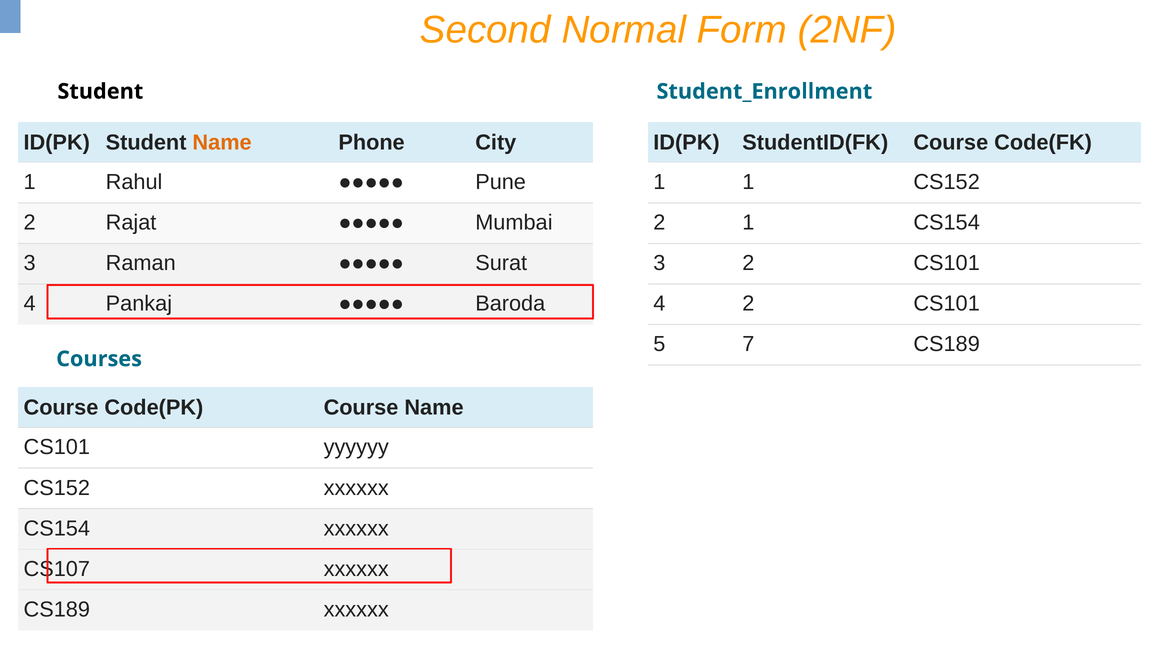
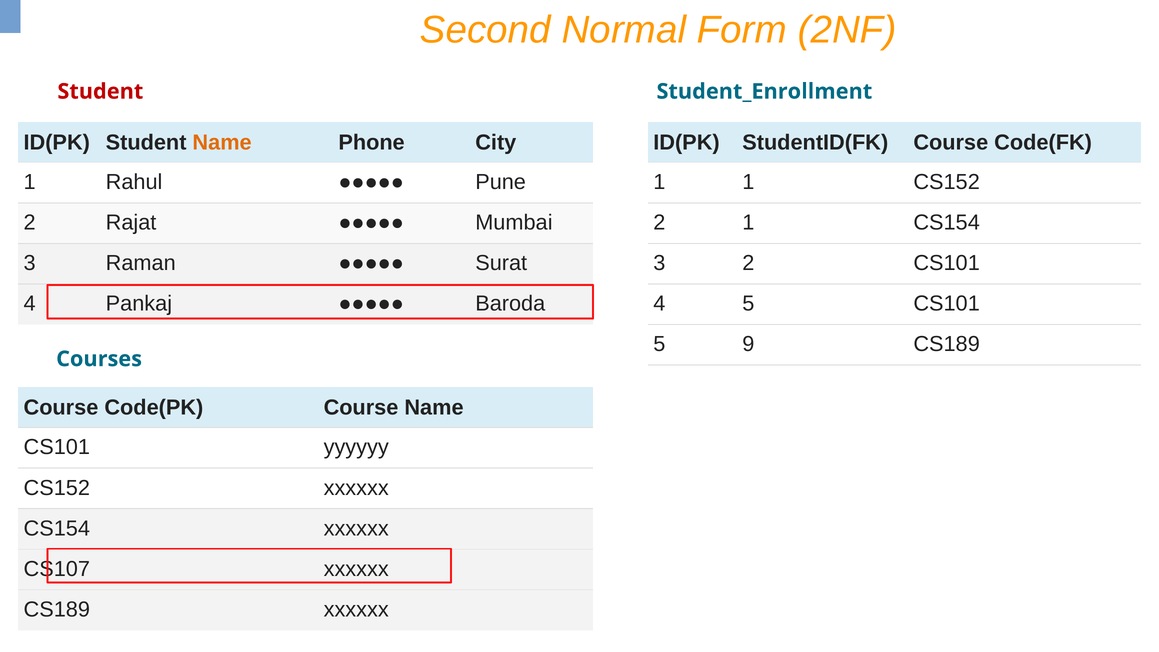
Student colour: black -> red (100, 91)
4 2: 2 -> 5 (748, 304)
7: 7 -> 9 (748, 344)
